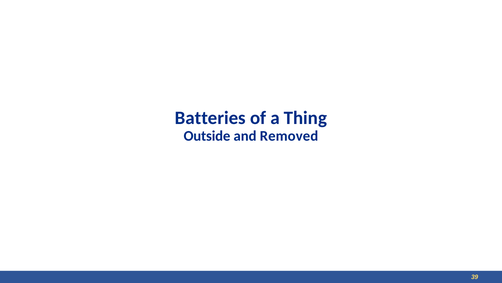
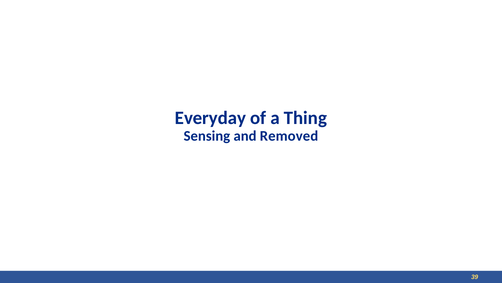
Batteries: Batteries -> Everyday (210, 118)
Outside: Outside -> Sensing (207, 136)
